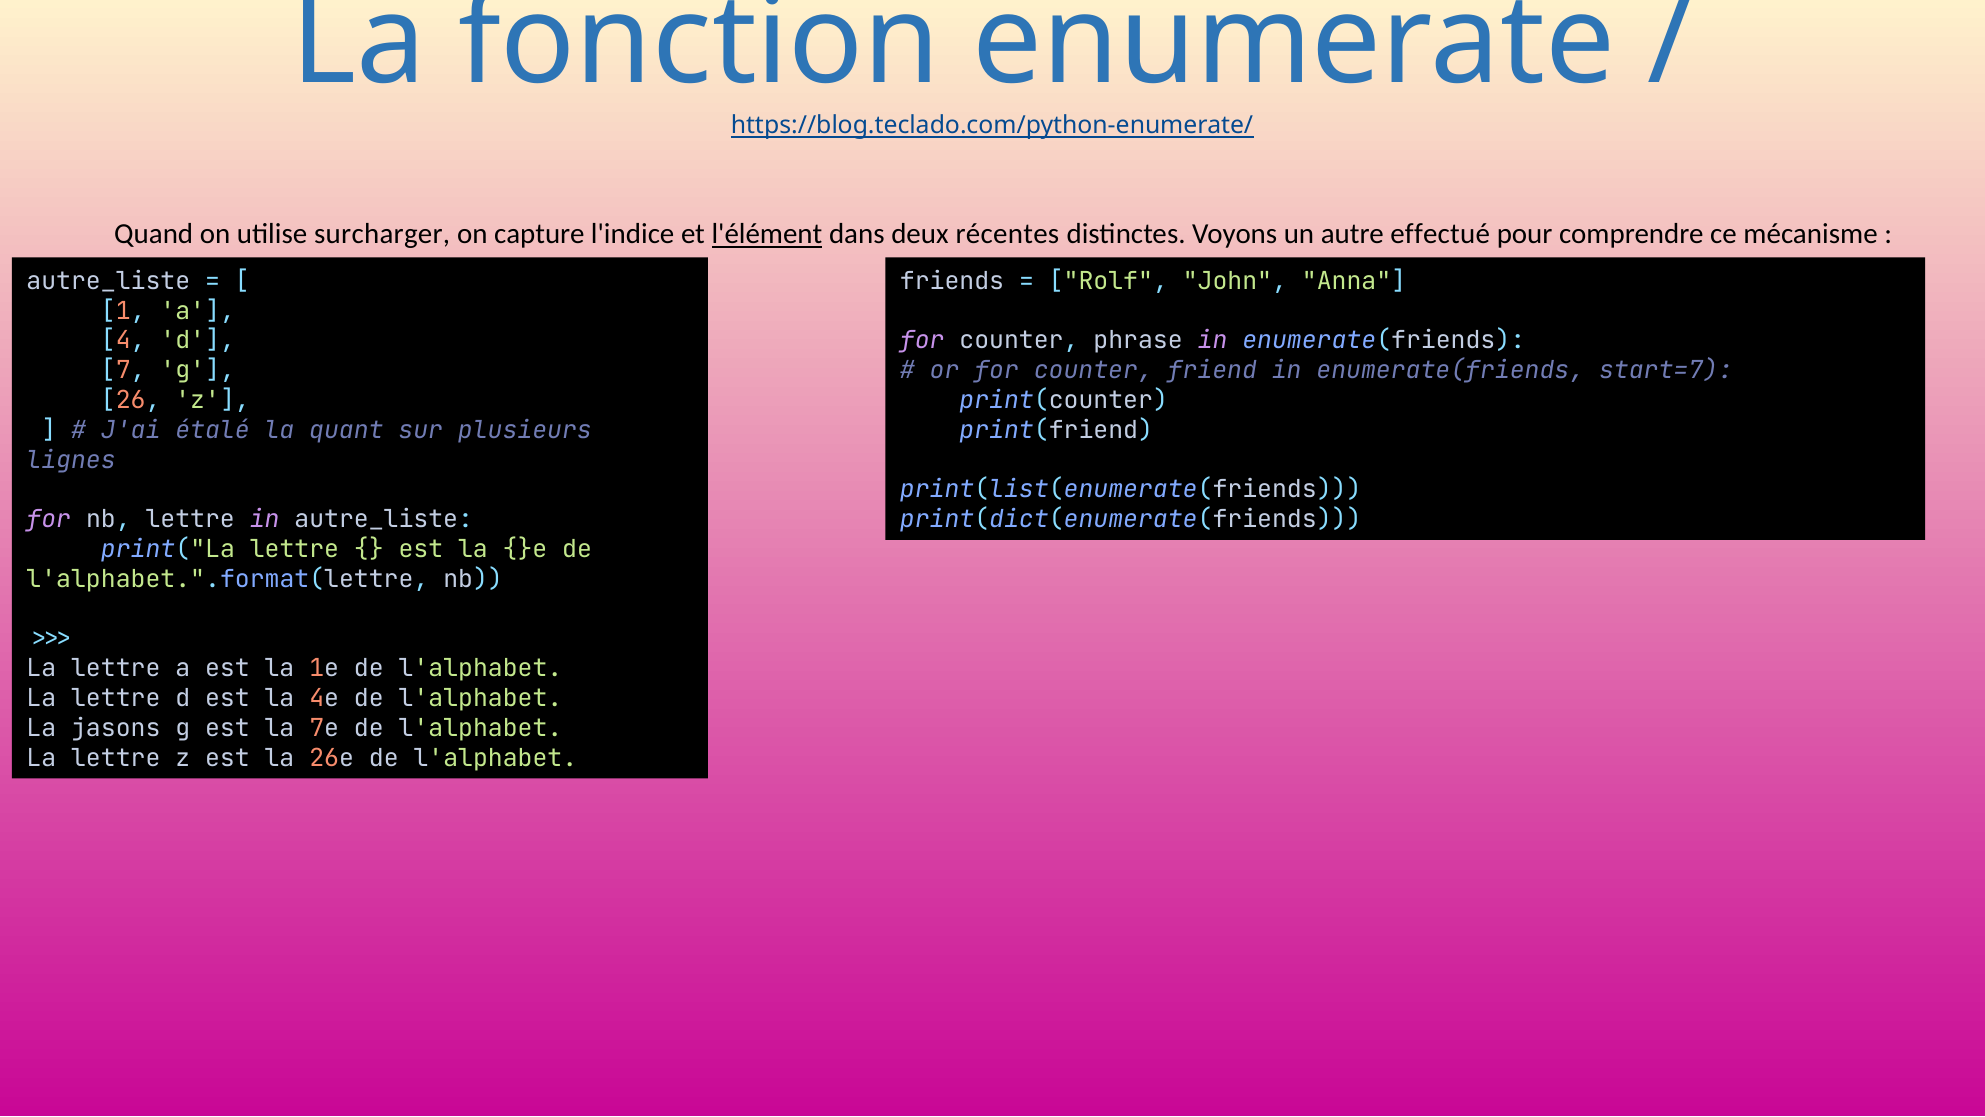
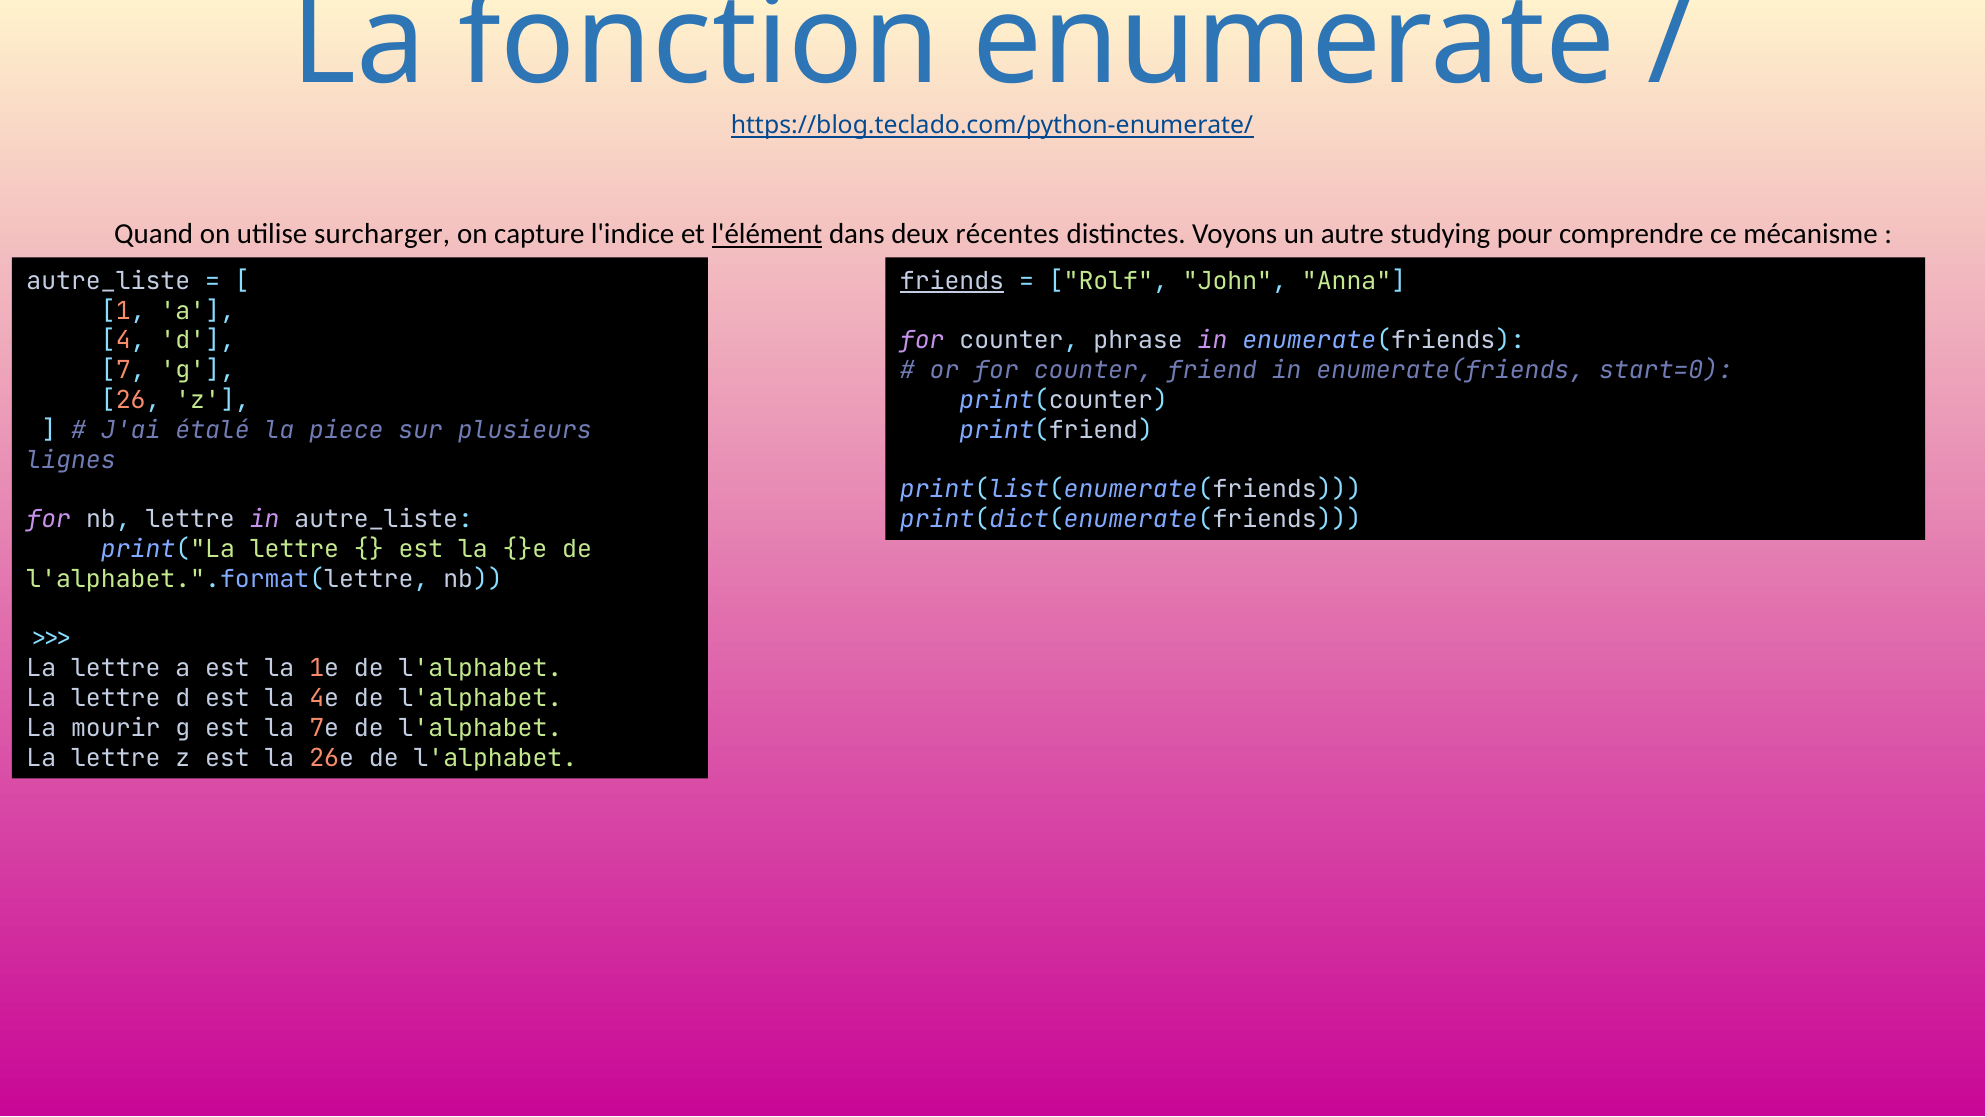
effectué: effectué -> studying (1440, 234)
friends underline: none -> present (952, 281)
start=7: start=7 -> start=0 (1666, 370)
quant: quant -> piece (346, 430)
jasons: jasons -> mourir (116, 728)
